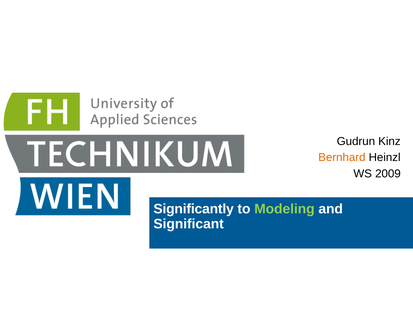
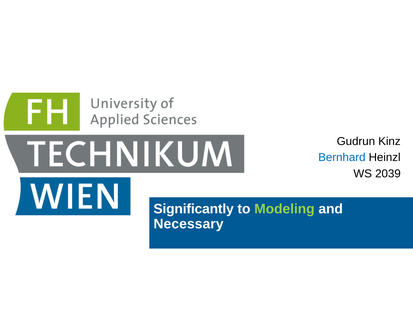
Bernhard colour: orange -> blue (342, 158)
2009: 2009 -> 2039 (388, 174)
Significant: Significant -> Necessary (189, 224)
